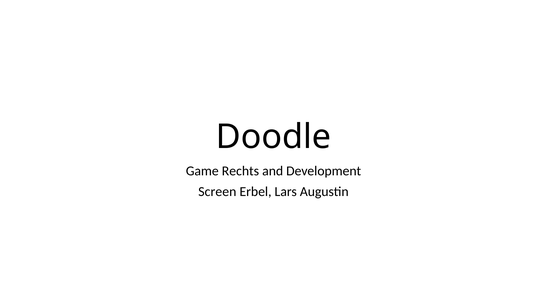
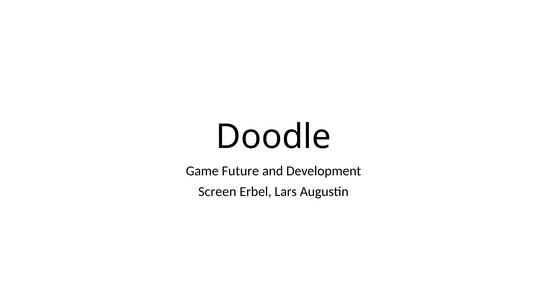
Rechts: Rechts -> Future (240, 171)
